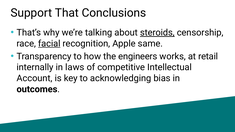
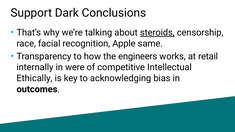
That: That -> Dark (67, 13)
facial underline: present -> none (49, 44)
laws: laws -> were (75, 67)
Account: Account -> Ethically (34, 78)
